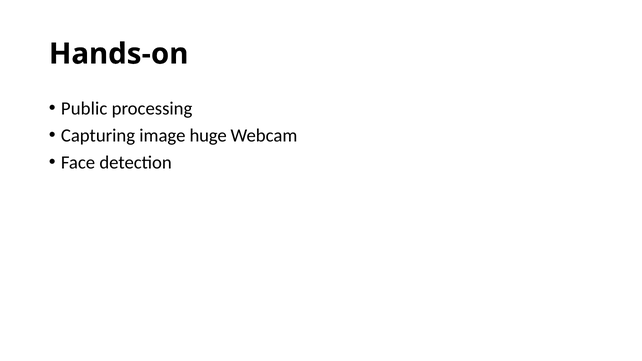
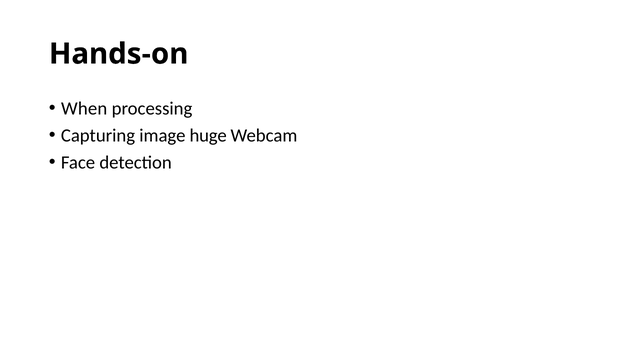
Public: Public -> When (84, 109)
